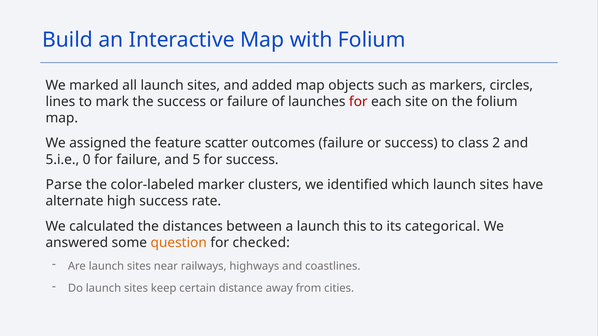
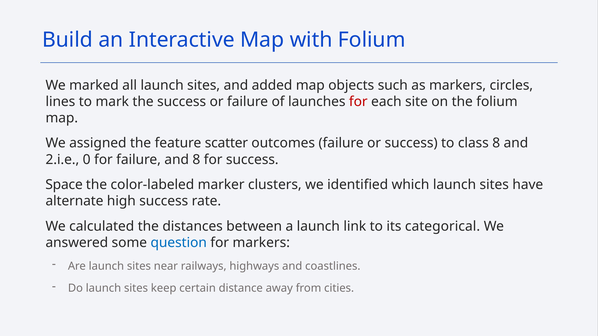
class 2: 2 -> 8 (496, 143)
5.i.e: 5.i.e -> 2.i.e (62, 160)
and 5: 5 -> 8 (196, 160)
Parse: Parse -> Space (64, 185)
this: this -> link (355, 226)
question colour: orange -> blue (179, 243)
for checked: checked -> markers (261, 243)
